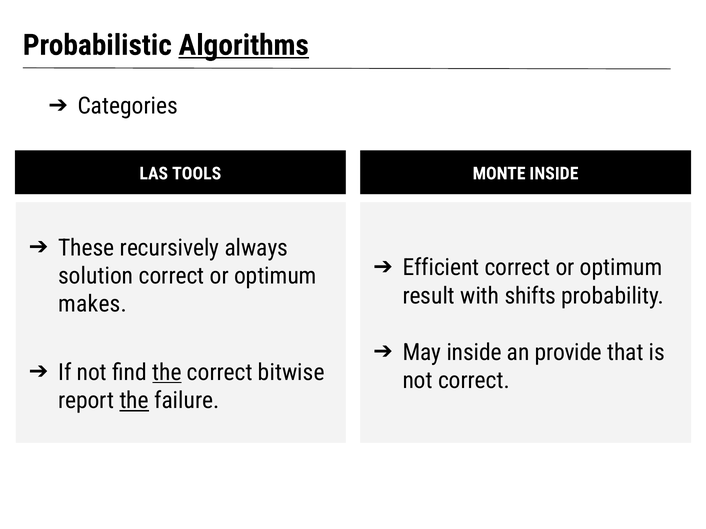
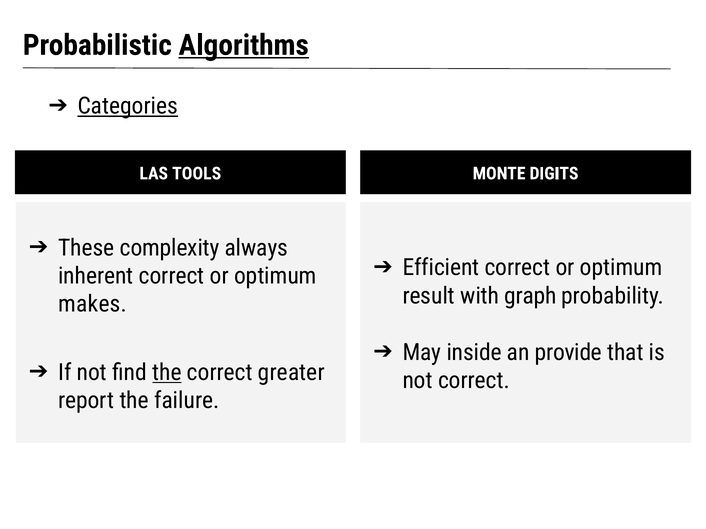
Categories underline: none -> present (128, 106)
MONTE INSIDE: INSIDE -> DIGITS (554, 174)
recursively: recursively -> complexity (170, 248)
solution: solution -> inherent (96, 276)
shifts: shifts -> graph (530, 296)
bitwise: bitwise -> greater (291, 373)
the underline: present -> none (134, 401)
